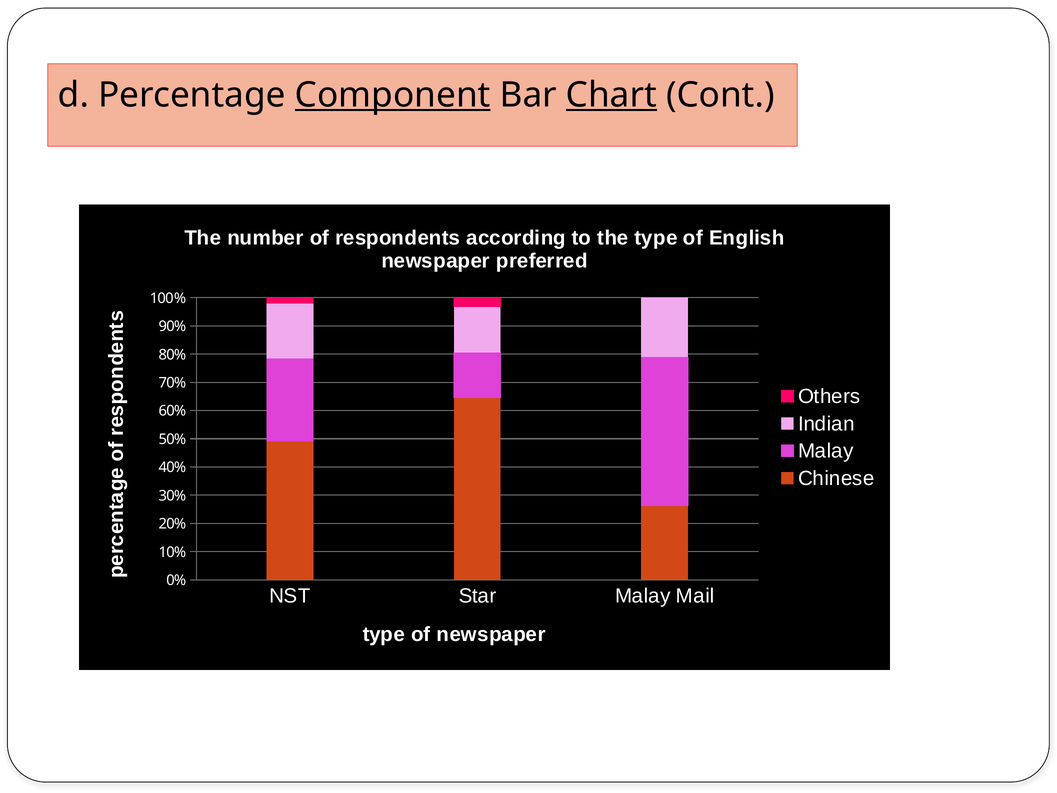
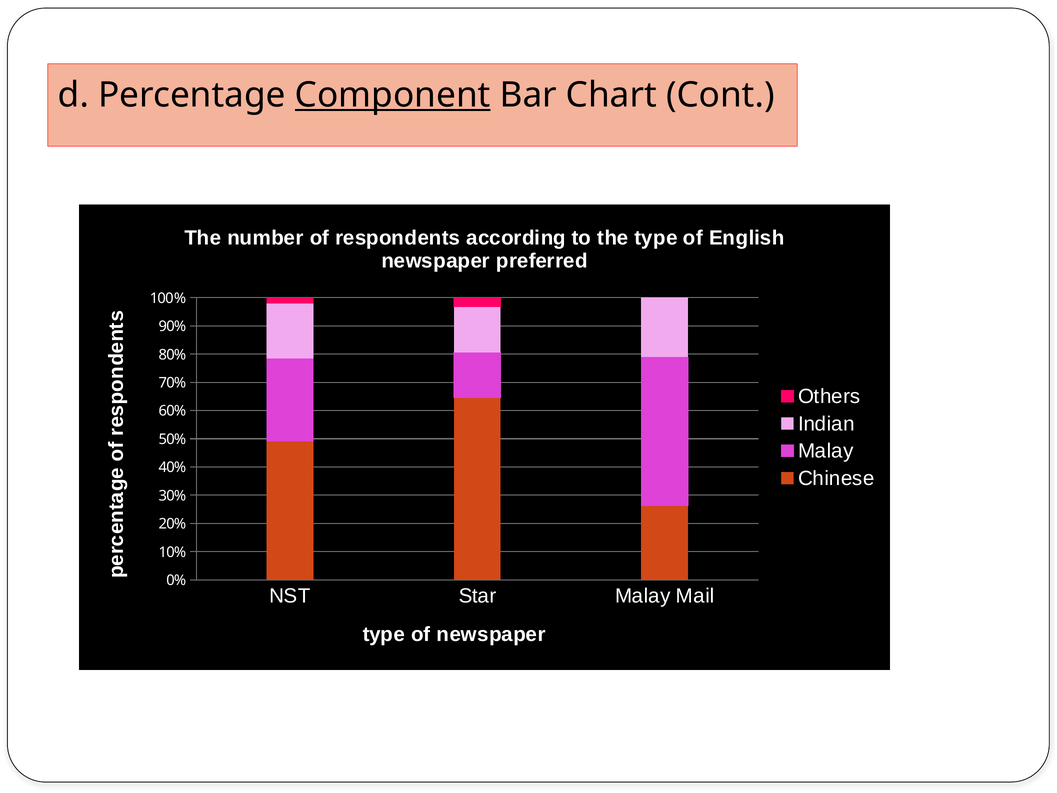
Chart underline: present -> none (611, 95)
